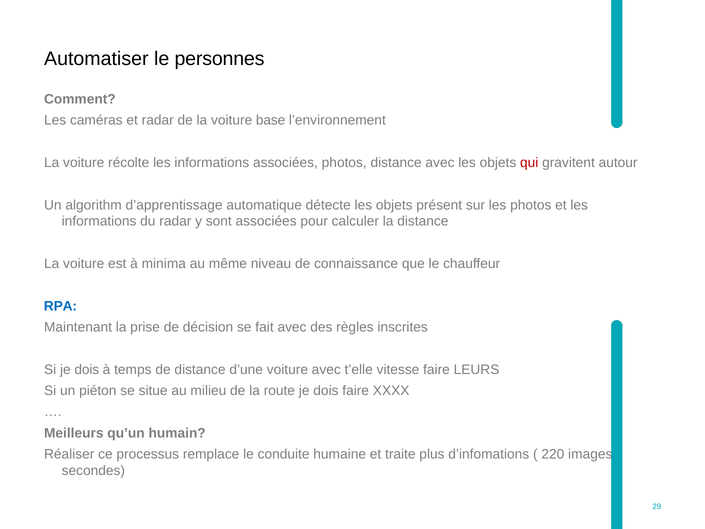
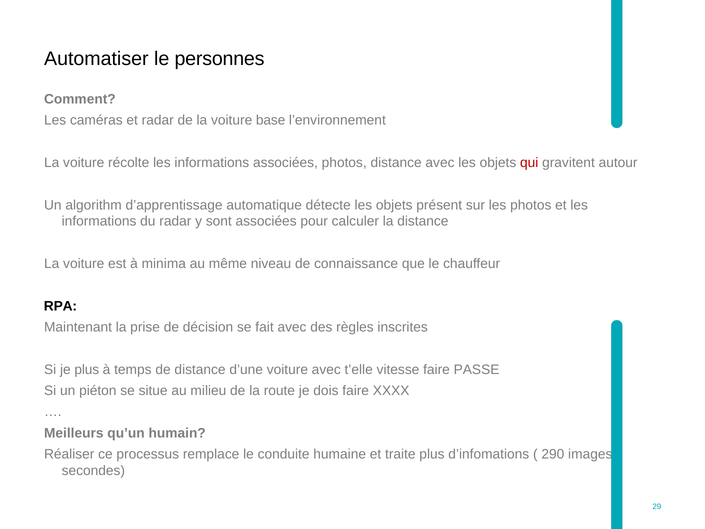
RPA colour: blue -> black (60, 306)
Si je dois: dois -> plus (87, 369)
LEURS: LEURS -> PASSE (477, 369)
220: 220 -> 290 (553, 454)
